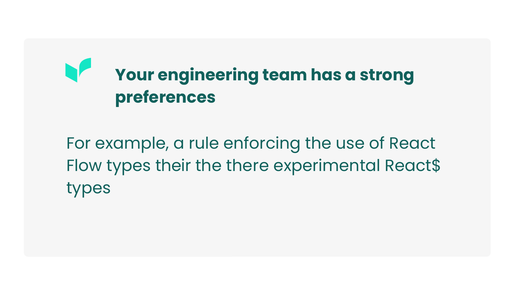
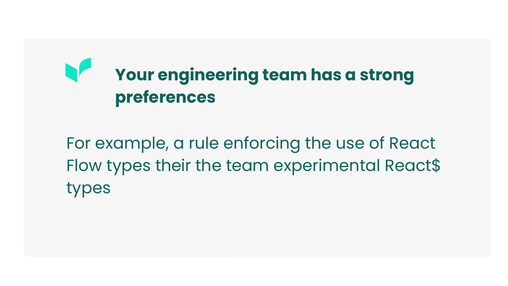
the there: there -> team (248, 166)
